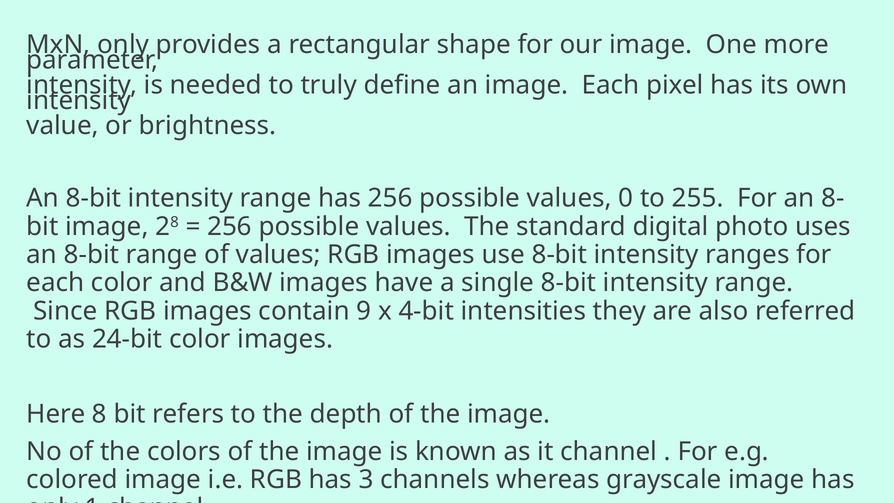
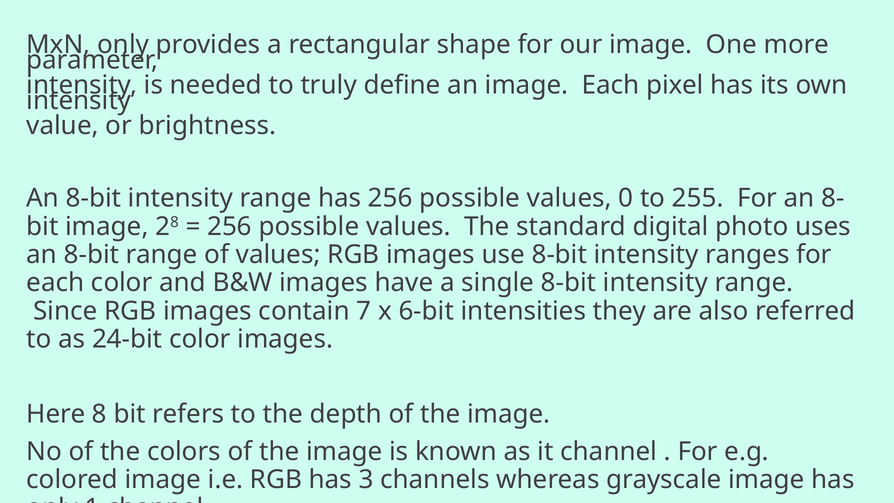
9: 9 -> 7 (364, 311)
4-bit: 4-bit -> 6-bit (426, 311)
